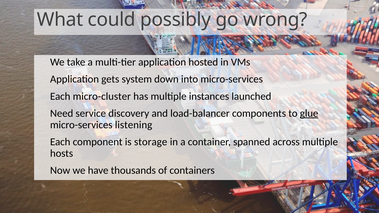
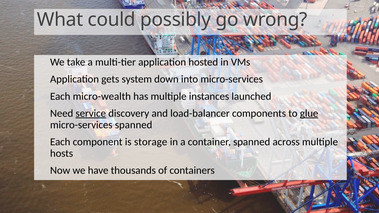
micro-cluster: micro-cluster -> micro-wealth (102, 96)
service underline: none -> present (91, 113)
micro-services listening: listening -> spanned (134, 125)
